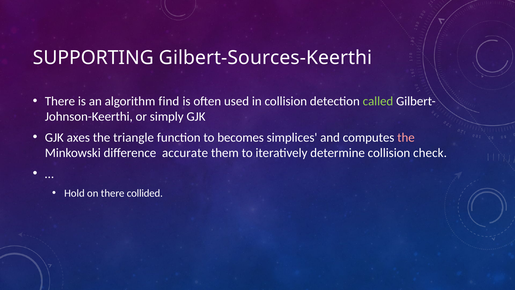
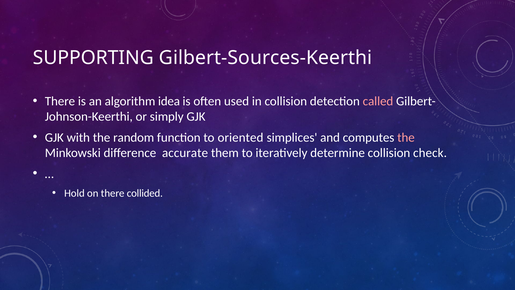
find: find -> idea (169, 101)
called colour: light green -> pink (378, 101)
axes: axes -> with (78, 137)
triangle: triangle -> random (134, 137)
becomes: becomes -> oriented (240, 137)
